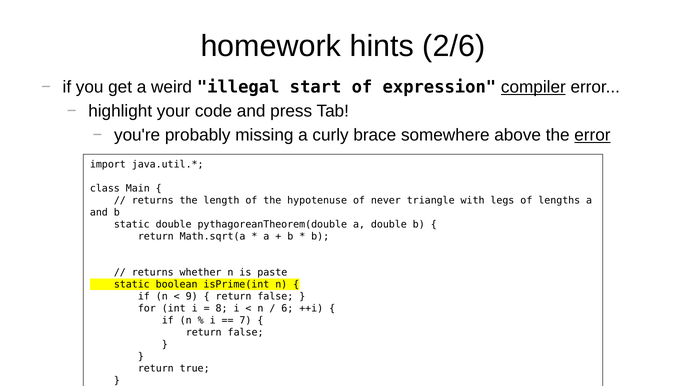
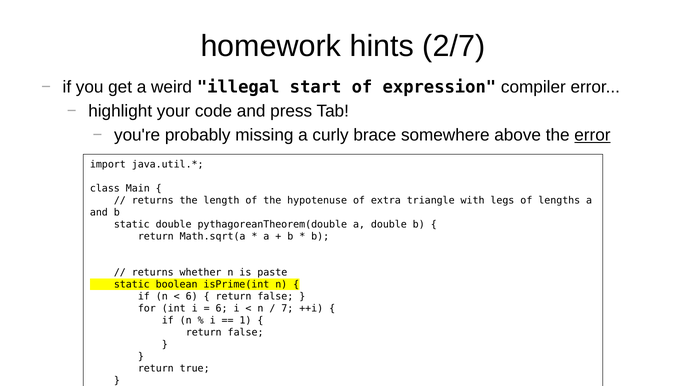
2/6: 2/6 -> 2/7 (454, 46)
compiler underline: present -> none (533, 87)
never: never -> extra (386, 200)
9: 9 -> 6 (192, 296)
8: 8 -> 6 (222, 308)
6: 6 -> 7 (287, 308)
7: 7 -> 1 (245, 320)
